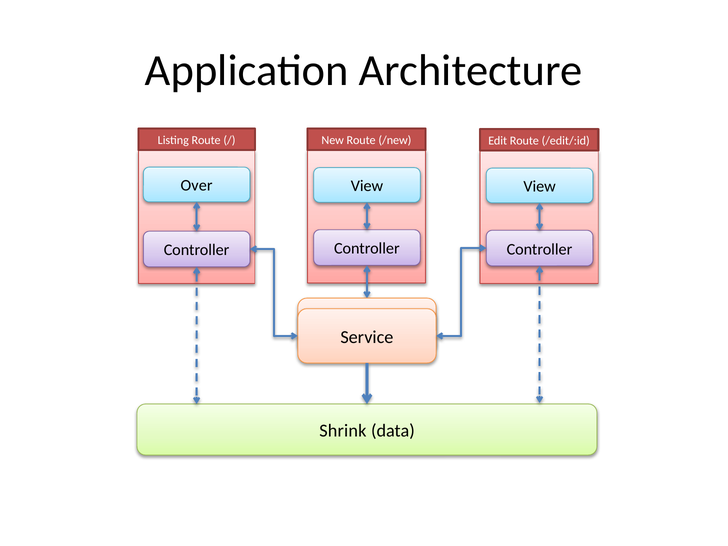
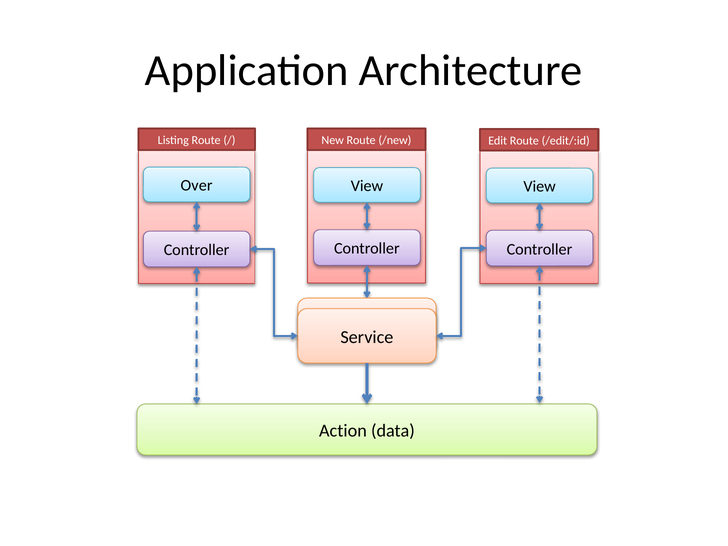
Shrink: Shrink -> Action (343, 431)
